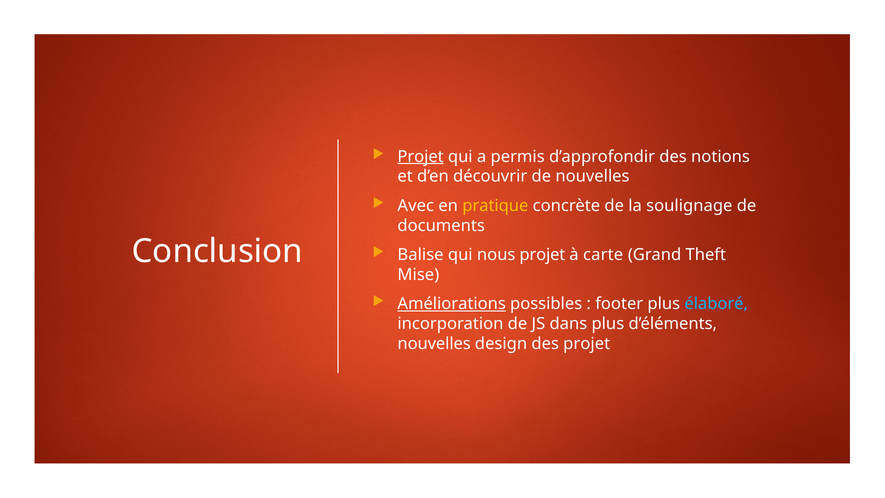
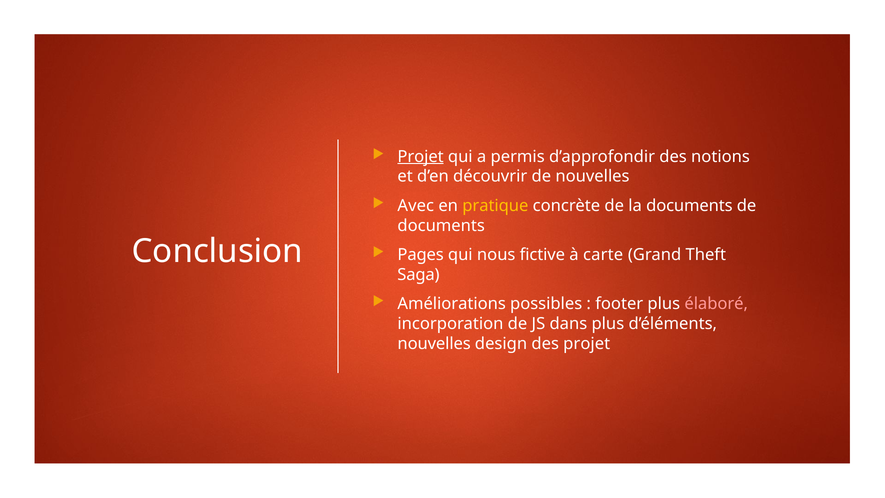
la soulignage: soulignage -> documents (689, 206)
Balise: Balise -> Pages (421, 255)
nous projet: projet -> fictive (542, 255)
Mise: Mise -> Saga (418, 275)
Améliorations underline: present -> none (452, 304)
élaboré colour: light blue -> pink (716, 304)
